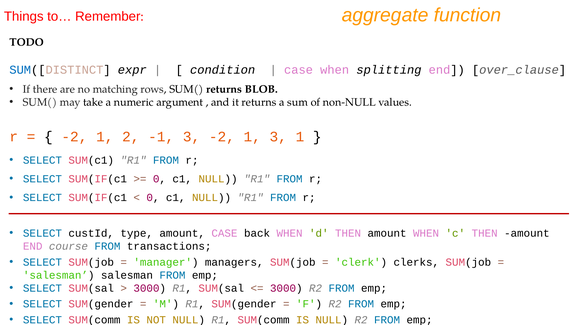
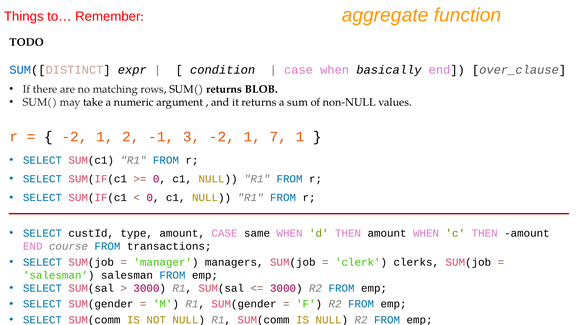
splitting: splitting -> basically (389, 70)
1 3: 3 -> 7 (278, 137)
back: back -> same (257, 233)
